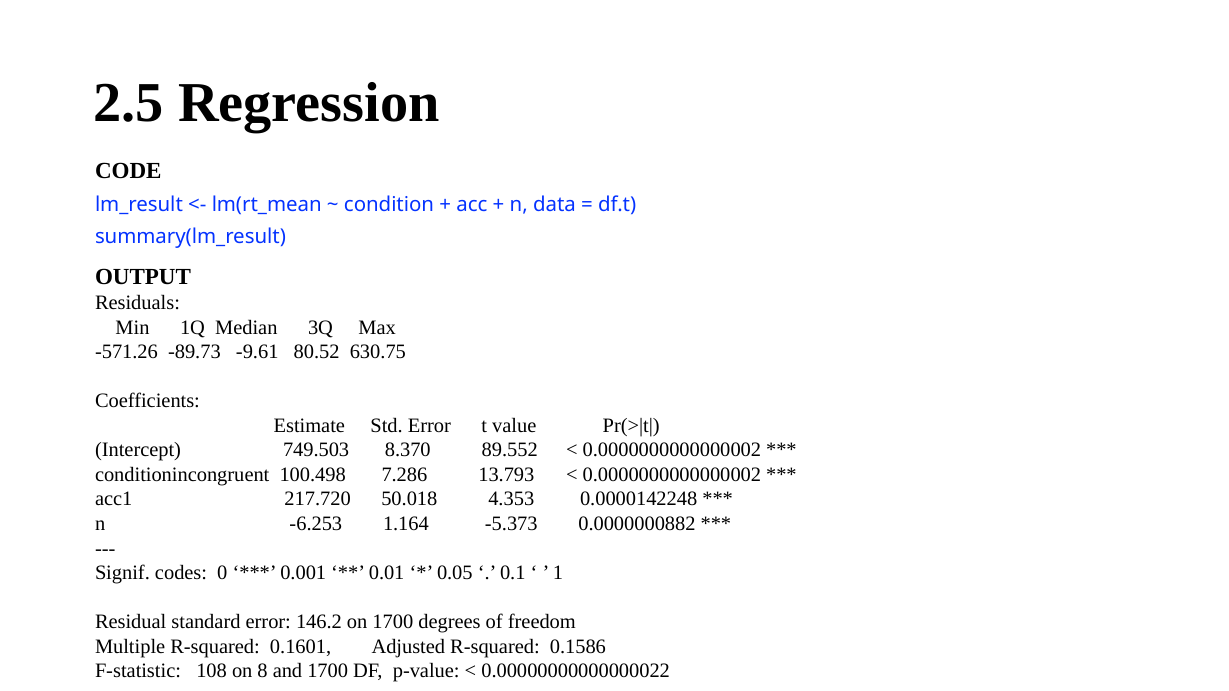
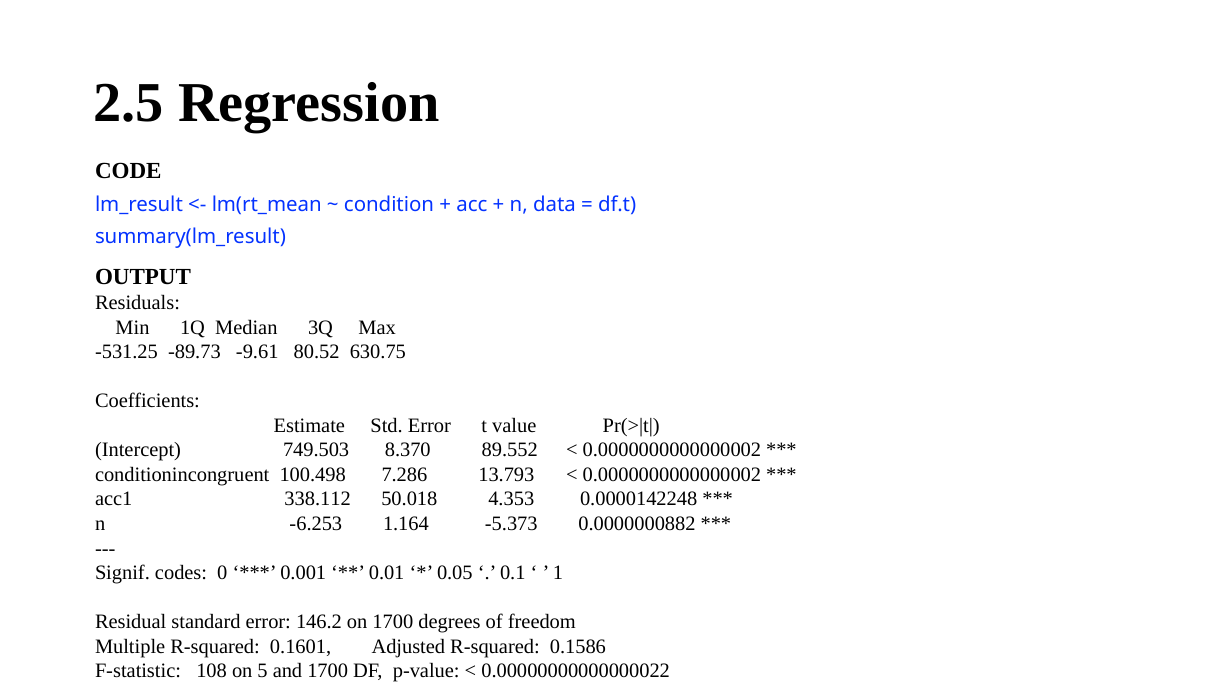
-571.26: -571.26 -> -531.25 (126, 352)
217.720: 217.720 -> 338.112 (318, 499)
8: 8 -> 5 (263, 671)
